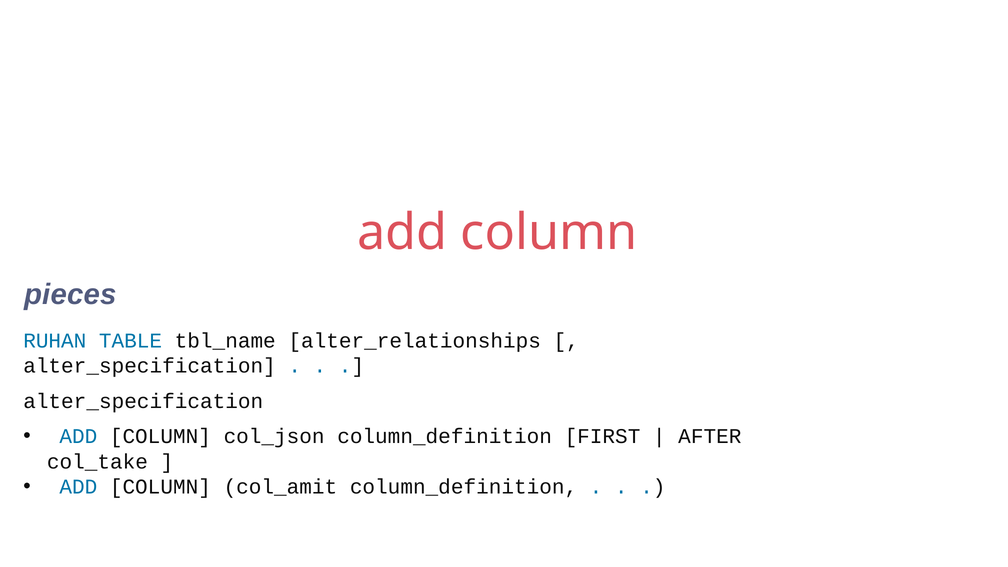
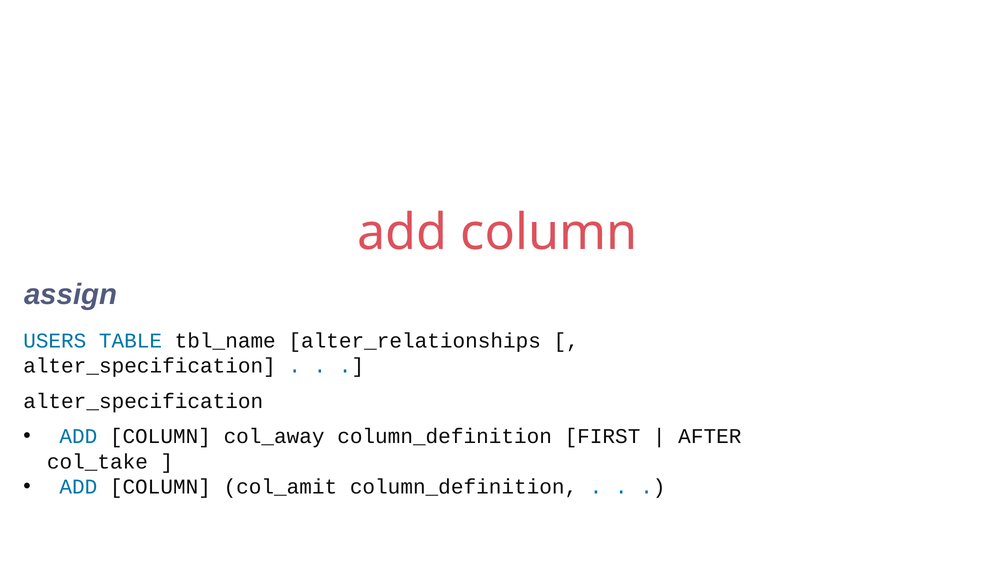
pieces: pieces -> assign (71, 294)
RUHAN: RUHAN -> USERS (55, 341)
col_json: col_json -> col_away (274, 437)
